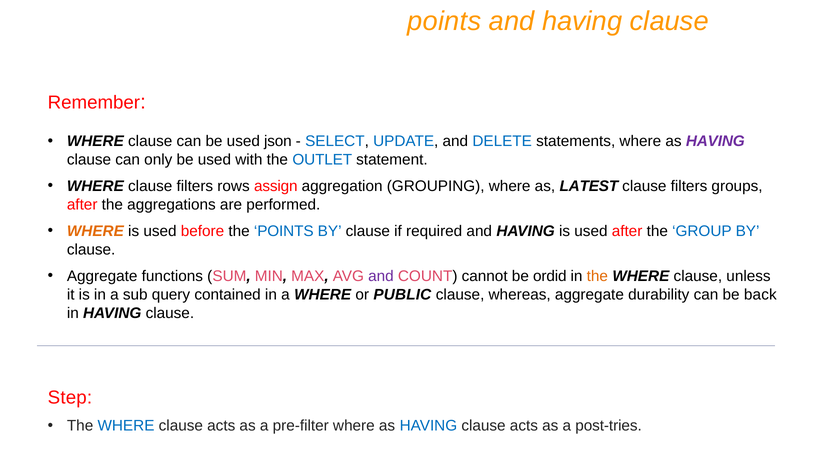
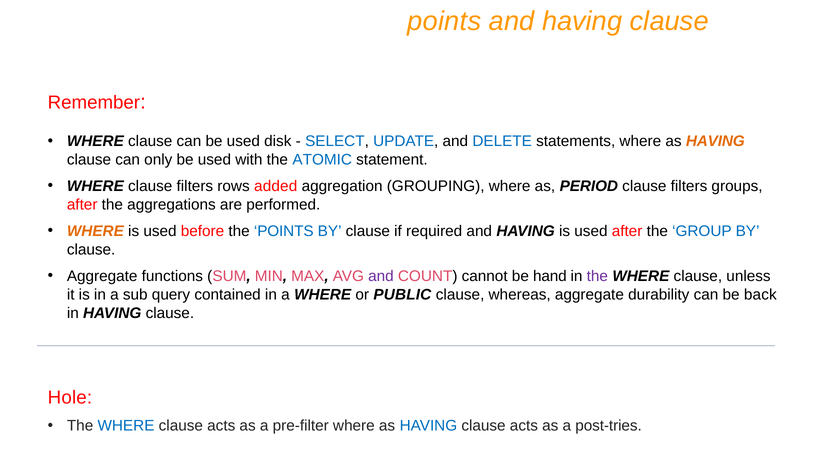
json: json -> disk (278, 141)
HAVING colour: purple -> orange (715, 141)
OUTLET: OUTLET -> ATOMIC (322, 160)
assign: assign -> added (276, 186)
LATEST: LATEST -> PERIOD (589, 186)
ordid: ordid -> hand (550, 276)
the colour: orange -> purple (597, 276)
Step: Step -> Hole (70, 397)
